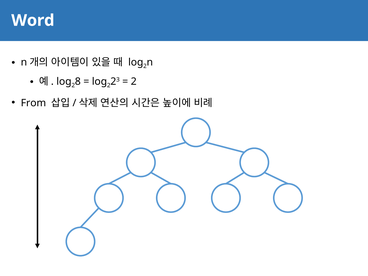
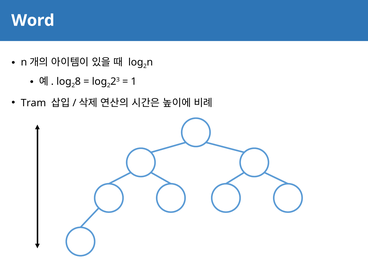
2: 2 -> 1 (134, 81)
From: From -> Tram (33, 103)
